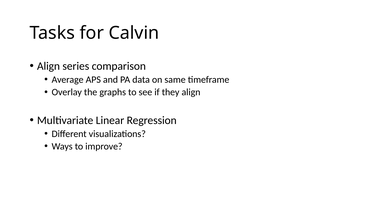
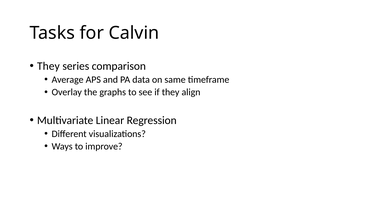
Align: Align -> They (48, 66)
